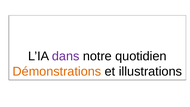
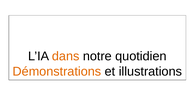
dans colour: purple -> orange (66, 56)
